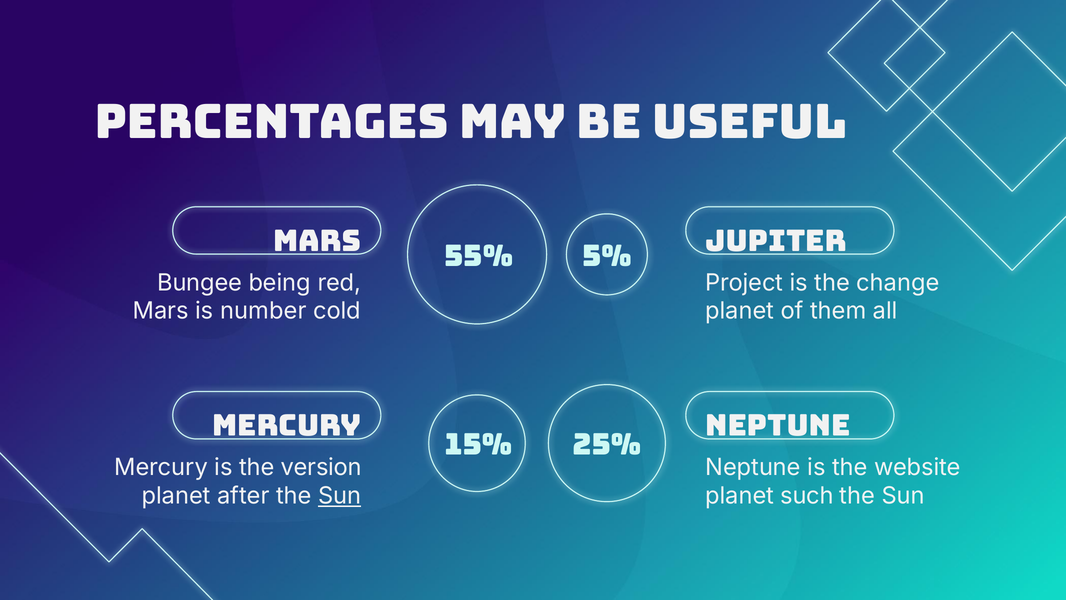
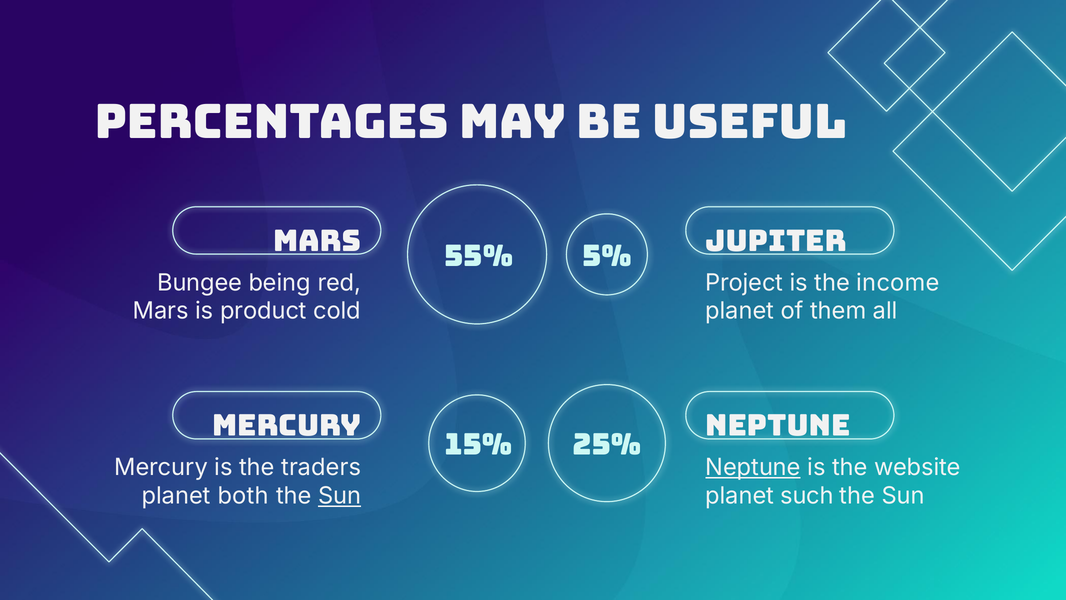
change: change -> income (898, 283)
number: number -> product (263, 311)
version: version -> traders (321, 467)
Neptune underline: none -> present (753, 467)
after: after -> both (243, 496)
